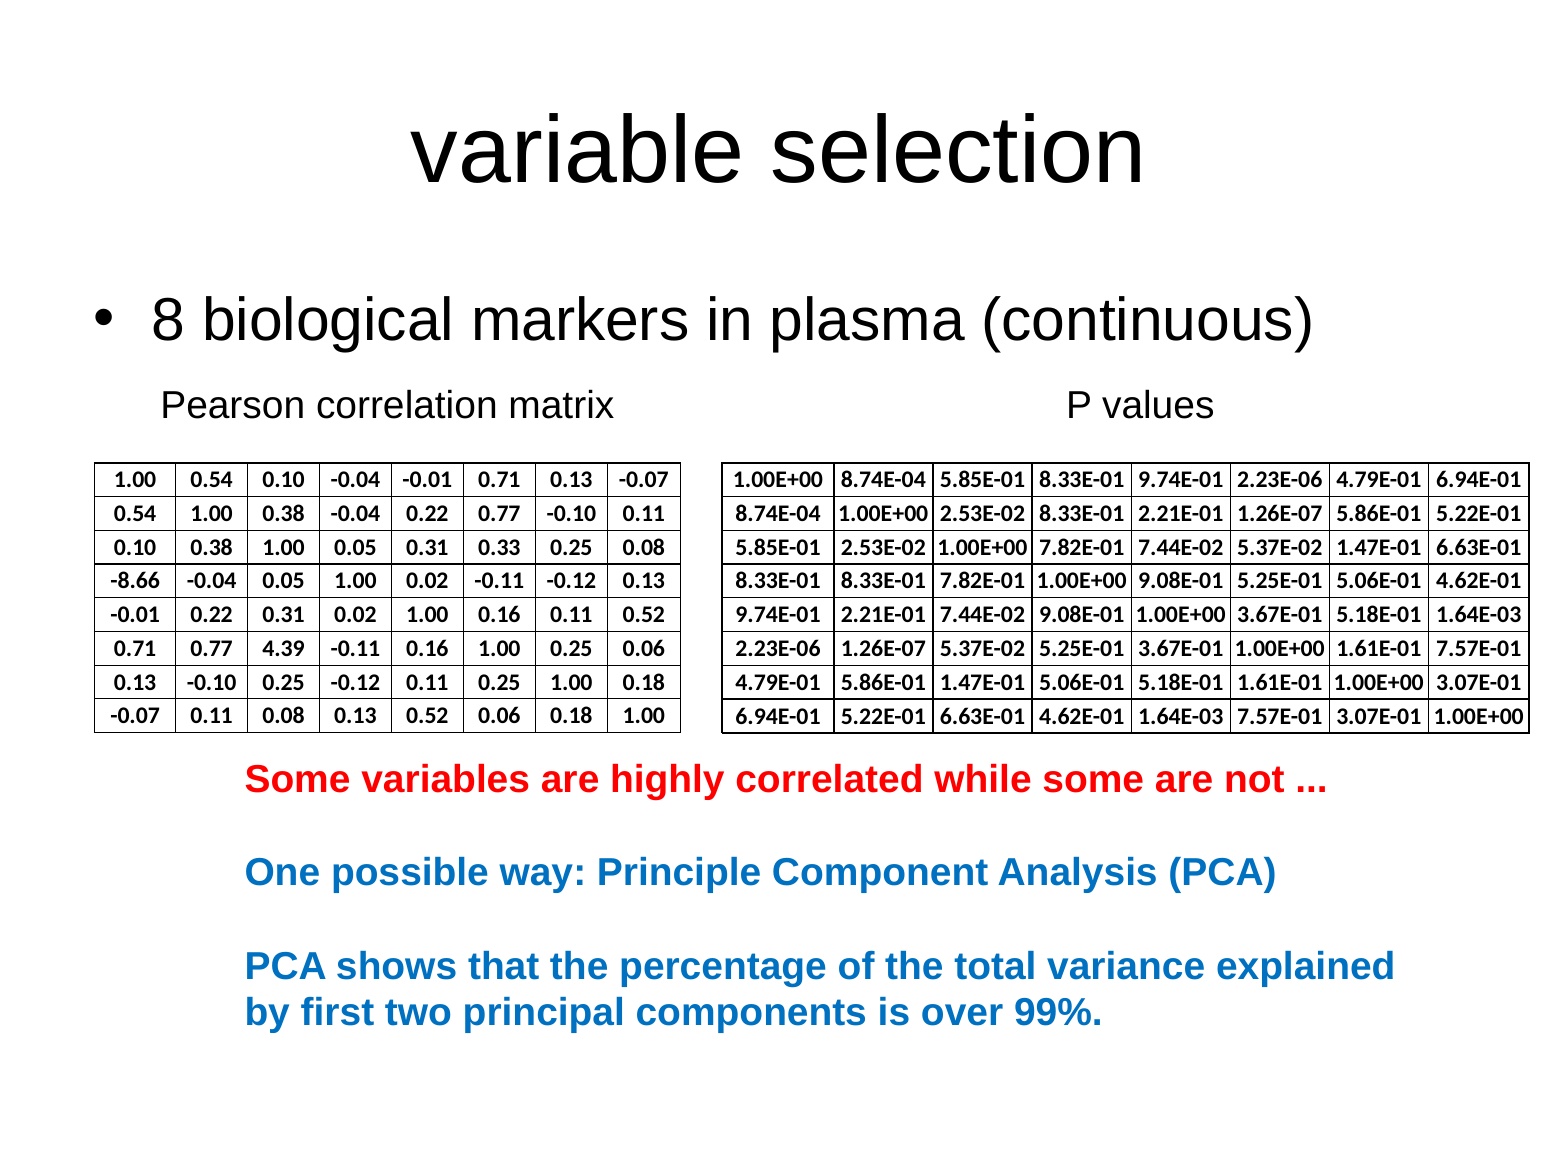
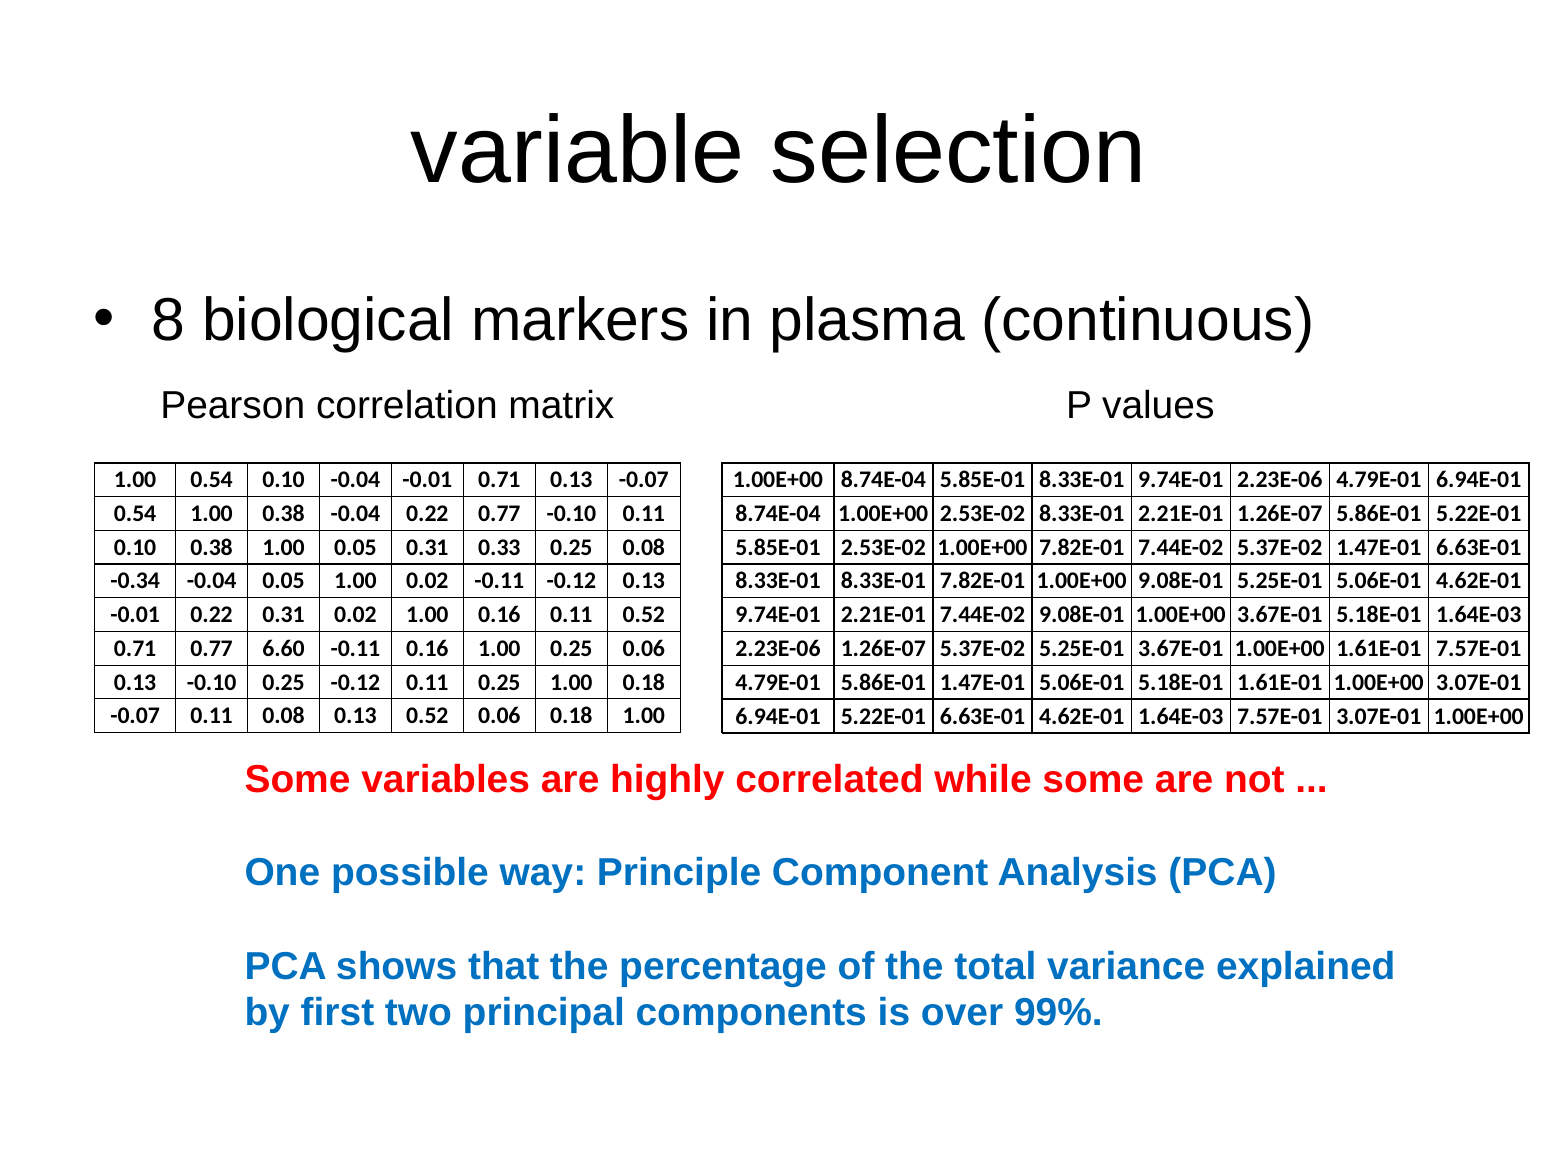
-8.66: -8.66 -> -0.34 (135, 581)
4.39: 4.39 -> 6.60 (283, 649)
